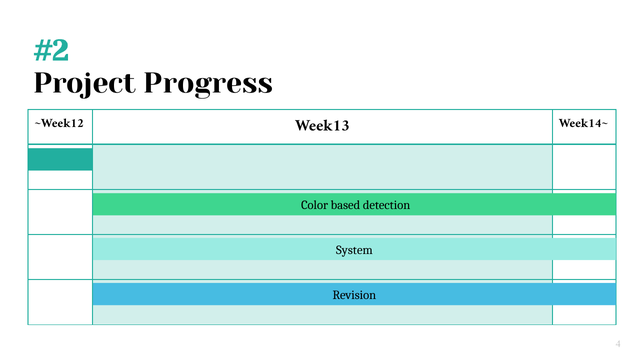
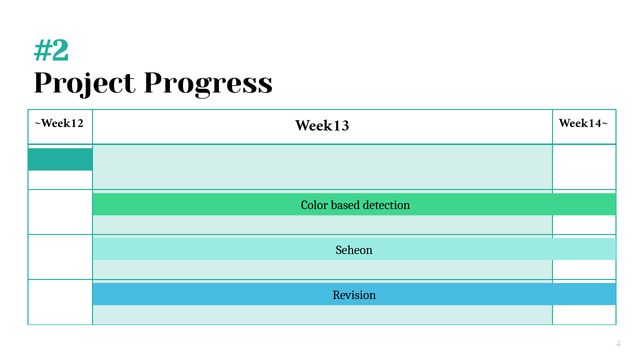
System: System -> Seheon (354, 249)
